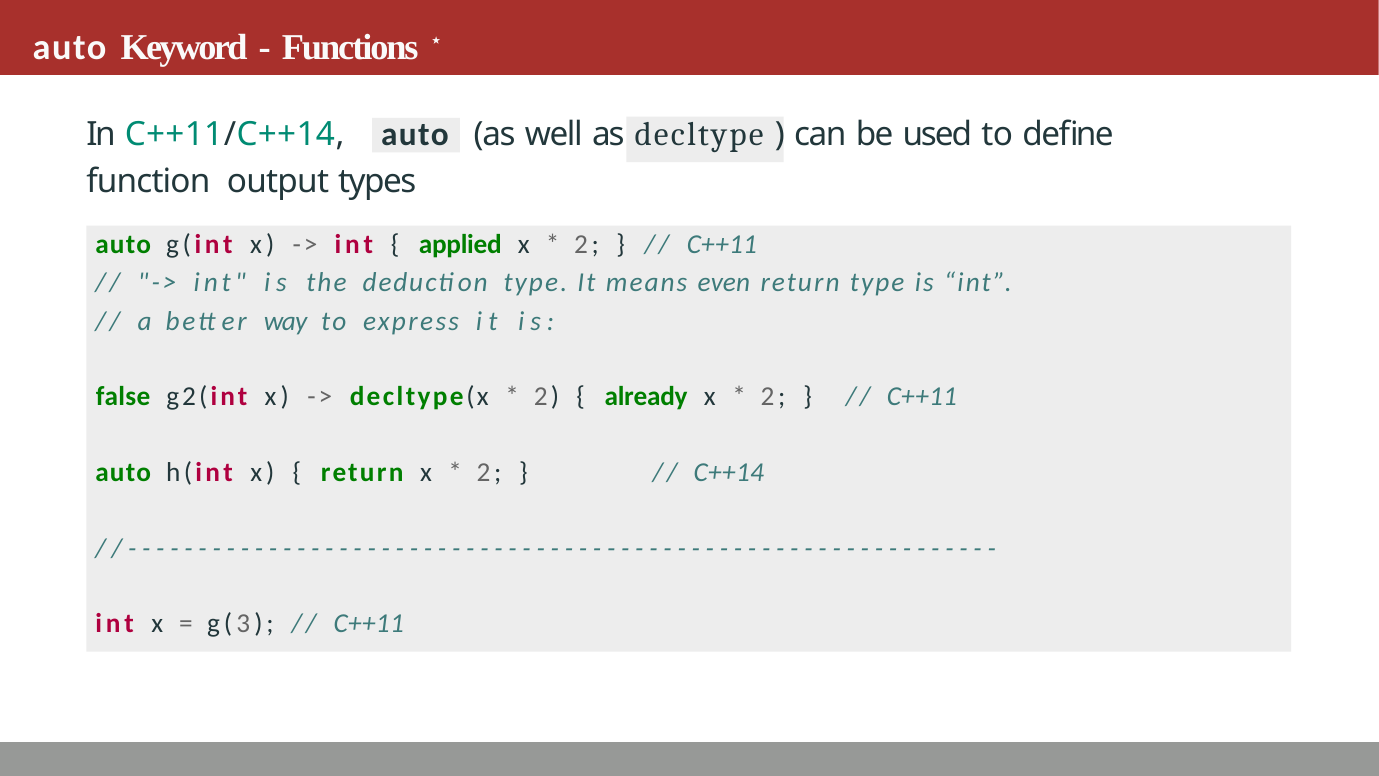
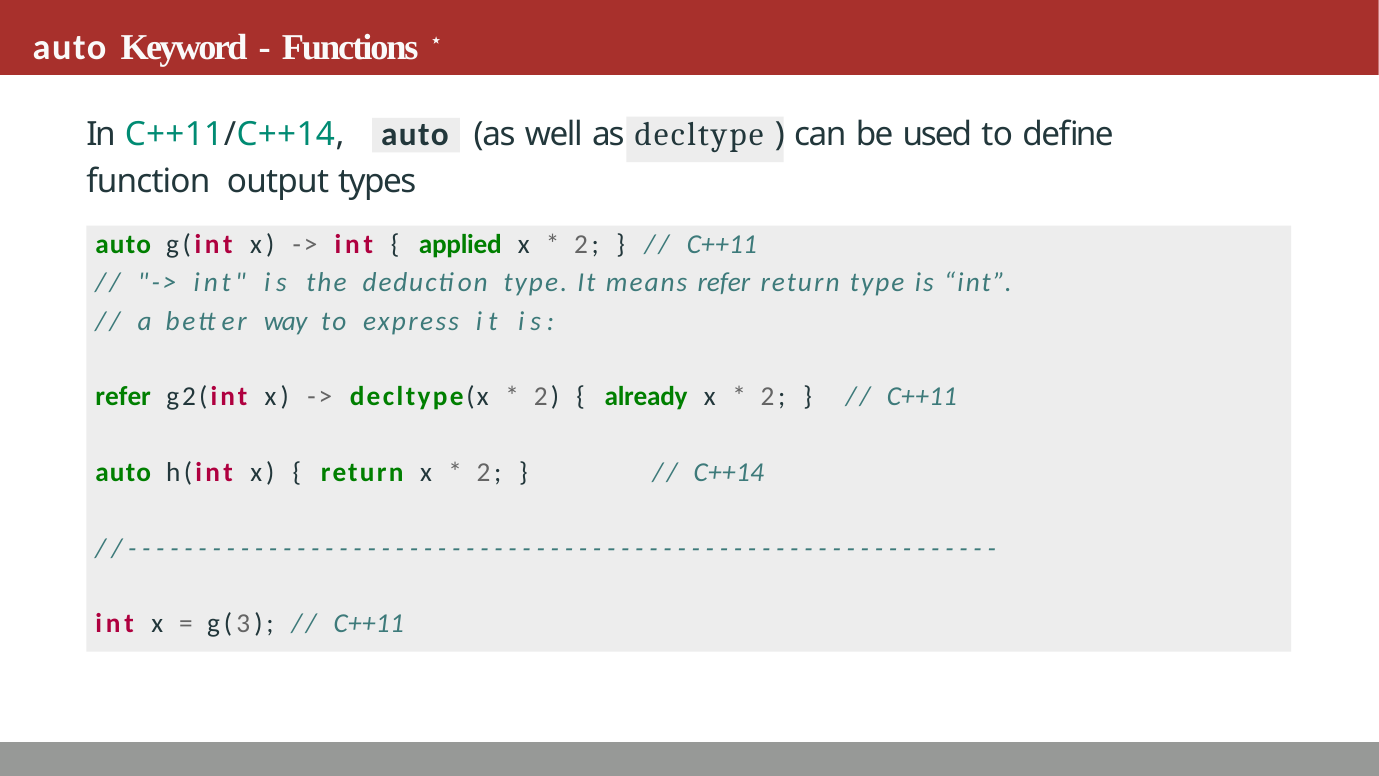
means even: even -> refer (724, 283)
false: false -> refer (123, 397)
